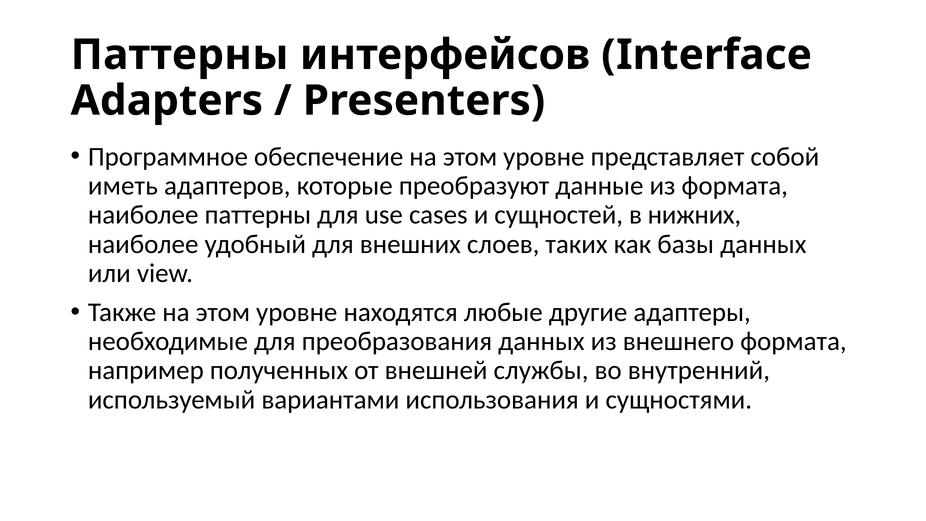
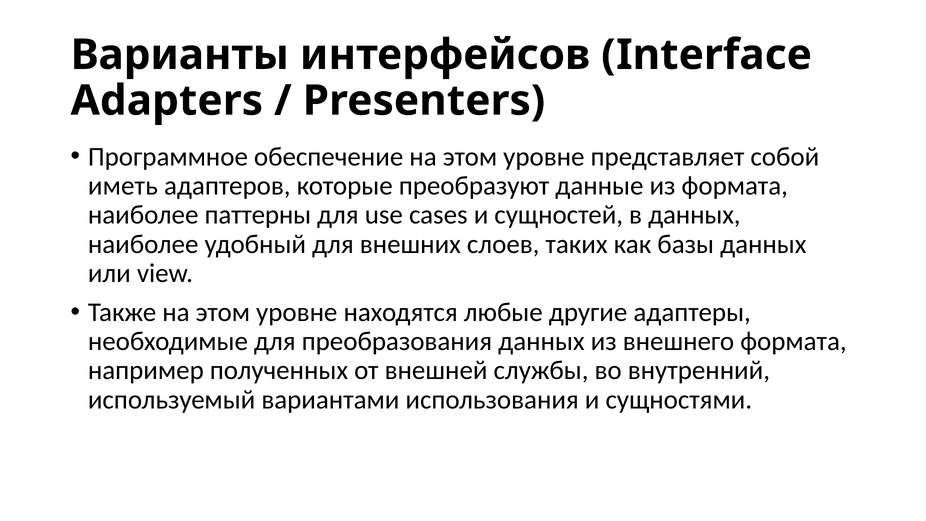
Паттерны: Паттерны -> Варианты (180, 55)
в нижних: нижних -> данных (694, 215)
